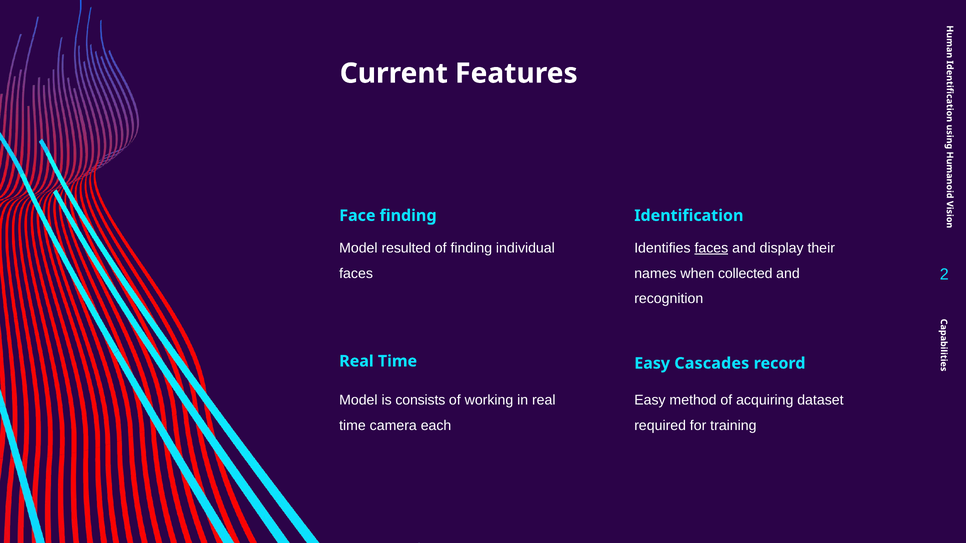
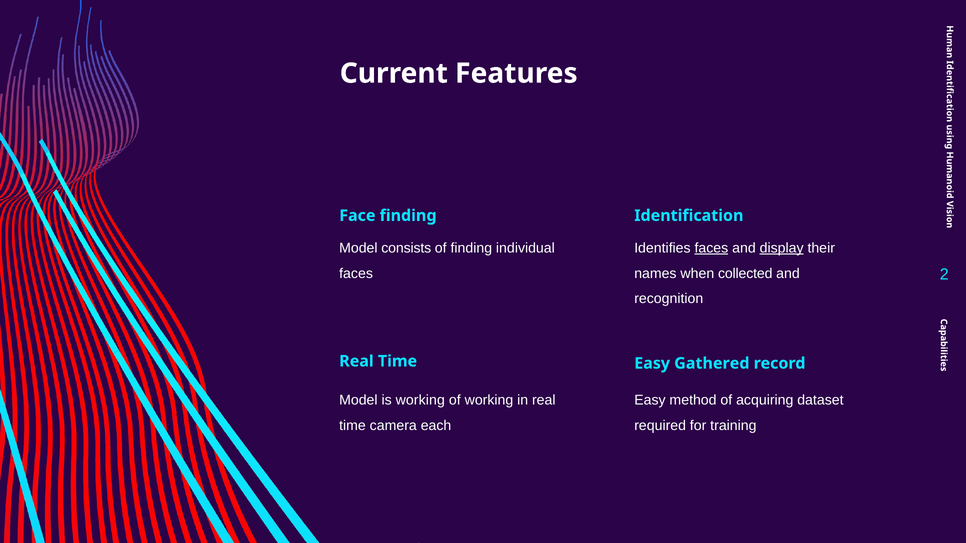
resulted: resulted -> consists (406, 248)
display underline: none -> present (782, 248)
Cascades: Cascades -> Gathered (712, 364)
is consists: consists -> working (420, 400)
